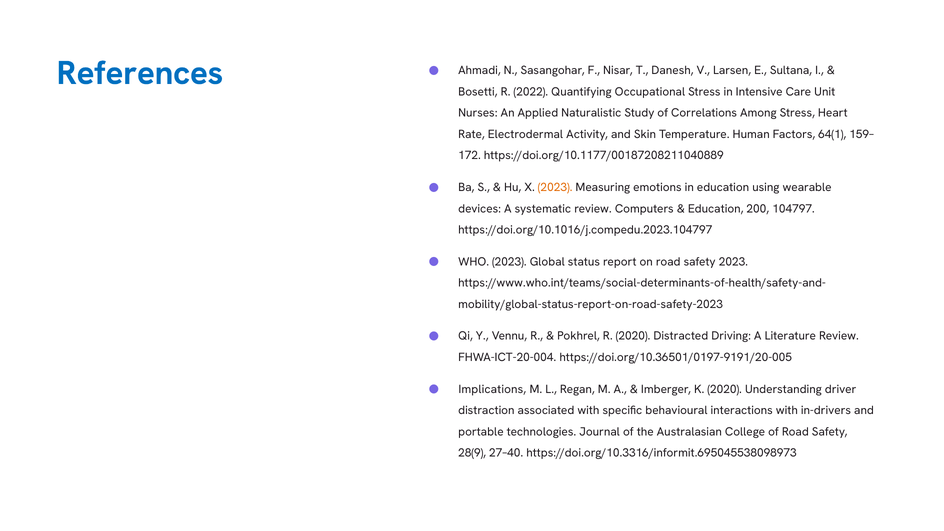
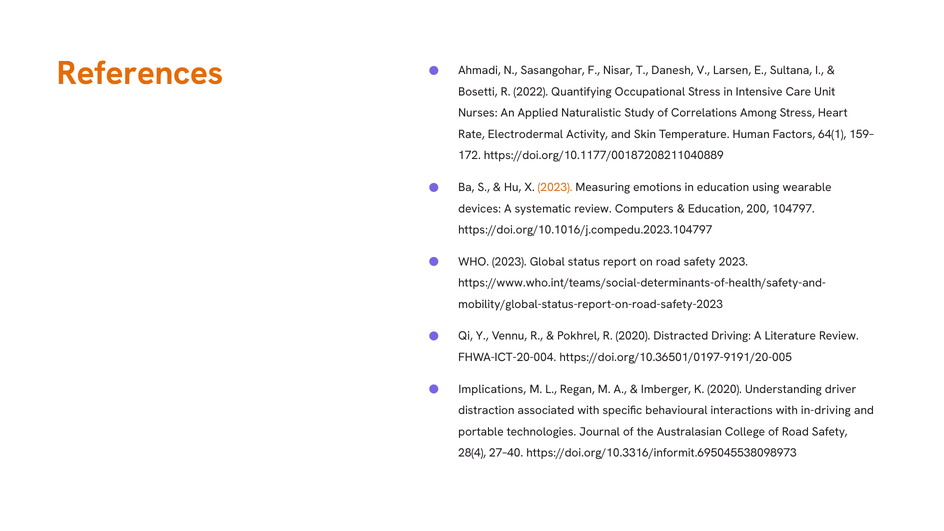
References colour: blue -> orange (140, 73)
in-drivers: in-drivers -> in-driving (826, 410)
28(9: 28(9 -> 28(4 (472, 453)
